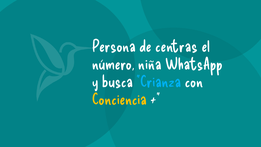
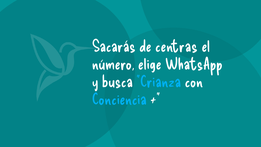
Persona: Persona -> Sacarás (114, 47)
niña: niña -> elige (150, 64)
Conciencia colour: yellow -> light blue (119, 99)
